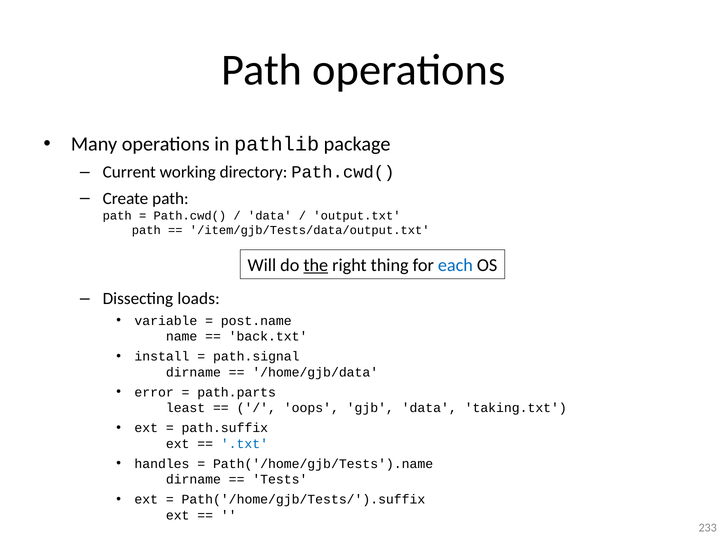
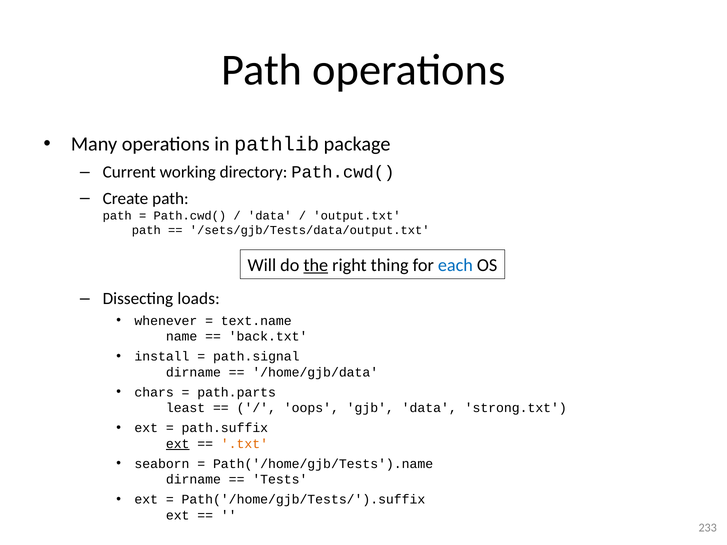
/item/gjb/Tests/data/output.txt: /item/gjb/Tests/data/output.txt -> /sets/gjb/Tests/data/output.txt (310, 230)
variable: variable -> whenever (166, 321)
post.name: post.name -> text.name (256, 321)
error: error -> chars (154, 392)
taking.txt: taking.txt -> strong.txt (516, 408)
ext underline: none -> present (178, 444)
.txt colour: blue -> orange (244, 444)
handles: handles -> seaborn (162, 464)
